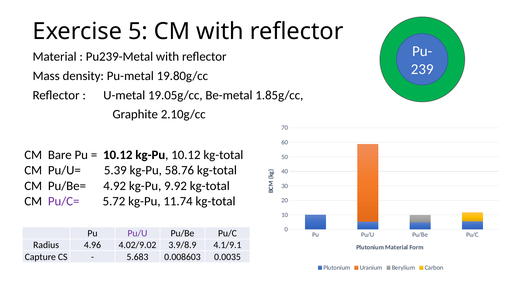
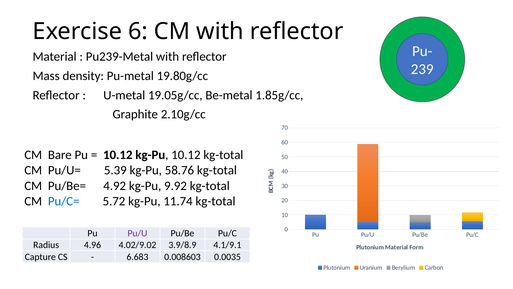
5: 5 -> 6 (138, 31)
Pu/C= colour: purple -> blue (64, 201)
5.683: 5.683 -> 6.683 (137, 256)
